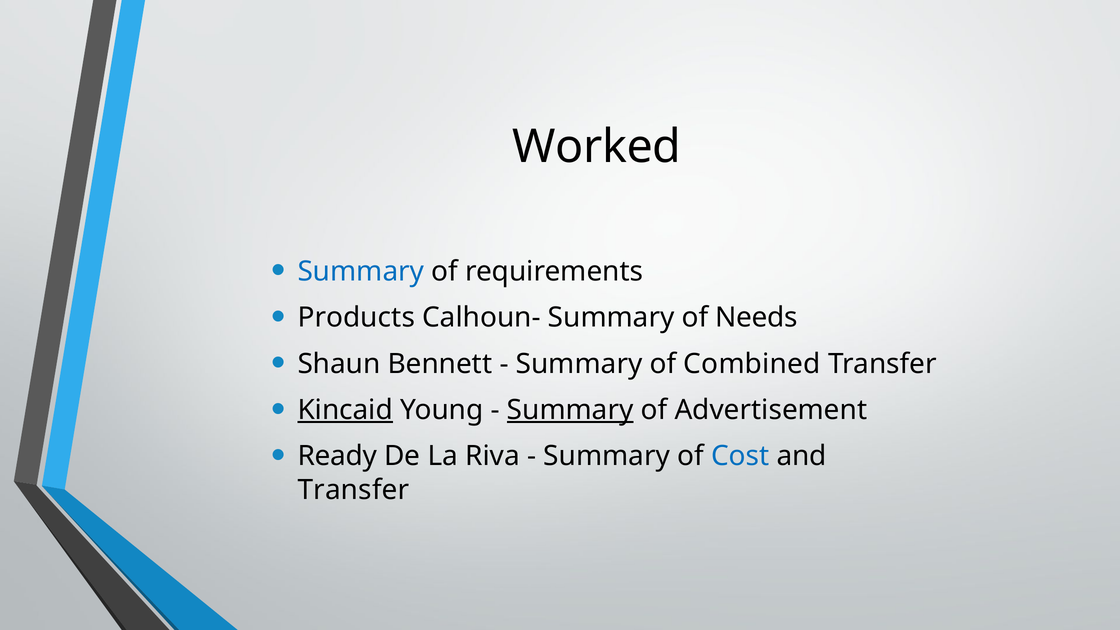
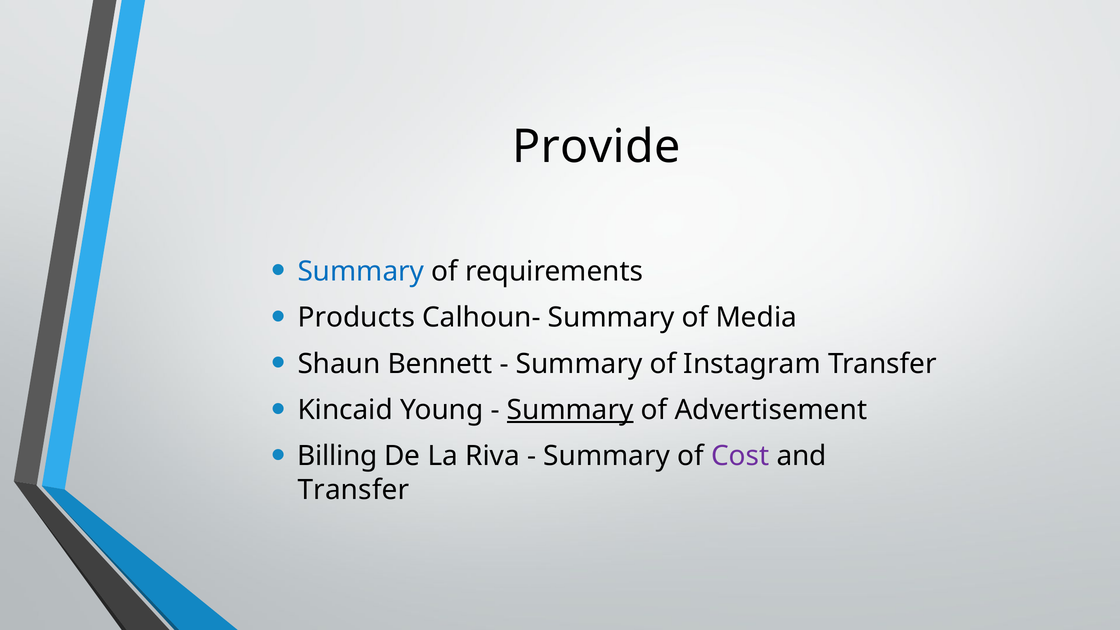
Worked: Worked -> Provide (596, 147)
Needs: Needs -> Media (756, 318)
Combined: Combined -> Instagram (752, 364)
Kincaid underline: present -> none (345, 410)
Ready: Ready -> Billing (337, 456)
Cost colour: blue -> purple (740, 456)
